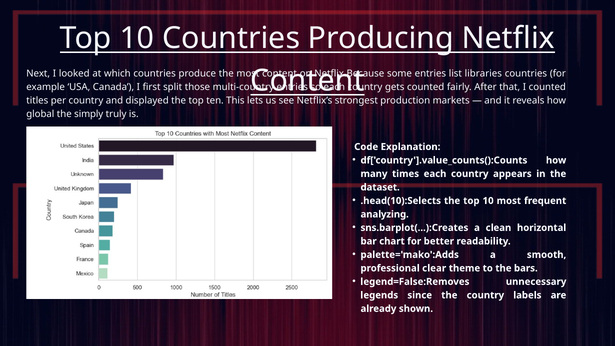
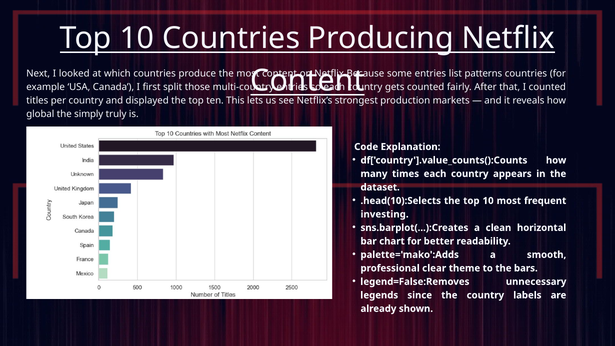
libraries: libraries -> patterns (483, 74)
analyzing: analyzing -> investing (385, 214)
